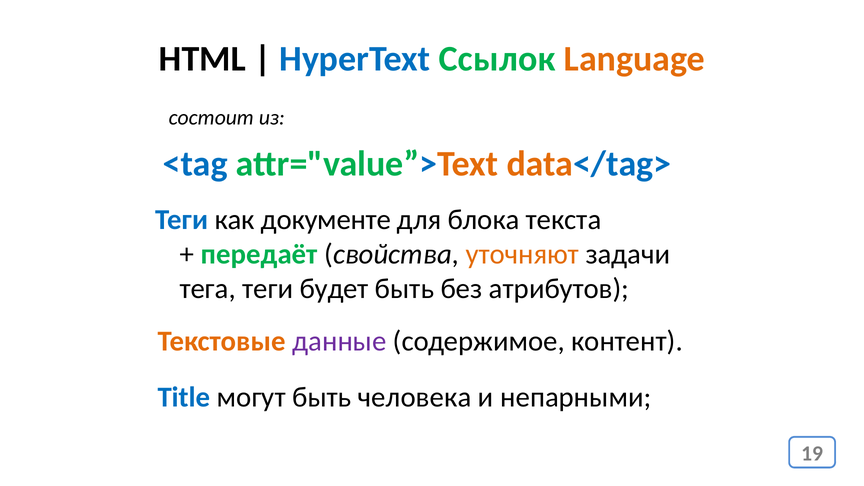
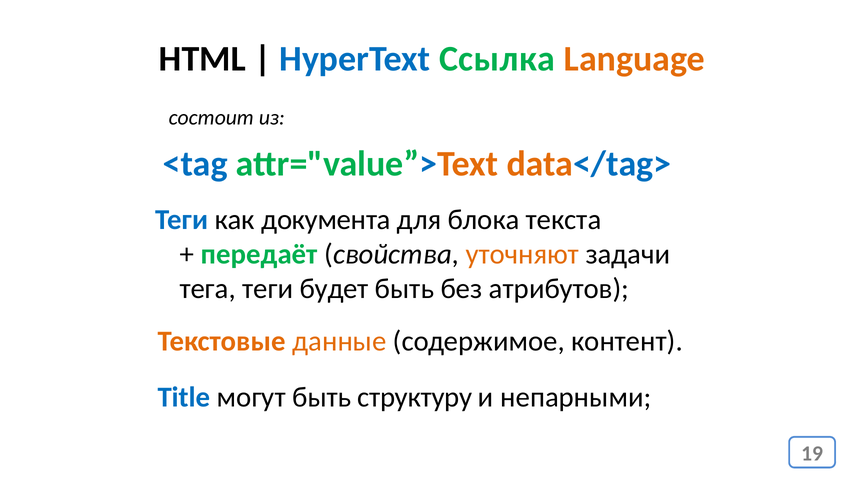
Ссылок: Ссылок -> Ссылка (497, 59)
документе: документе -> документа (326, 220)
данные colour: purple -> orange (339, 341)
человека: человека -> структуру (415, 397)
